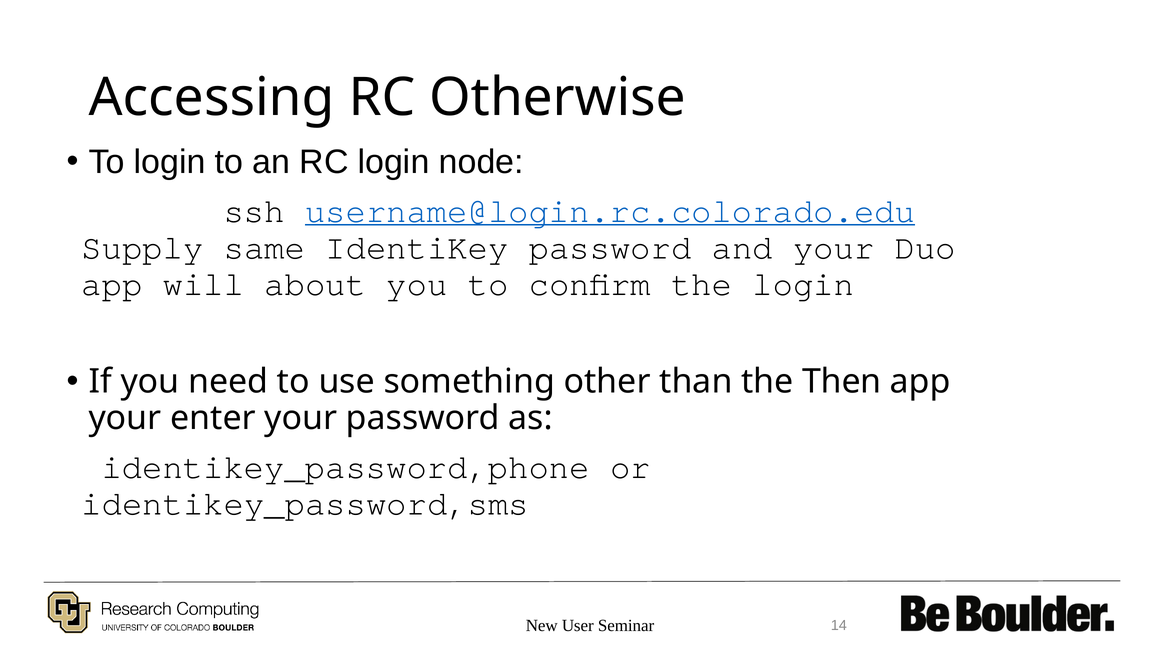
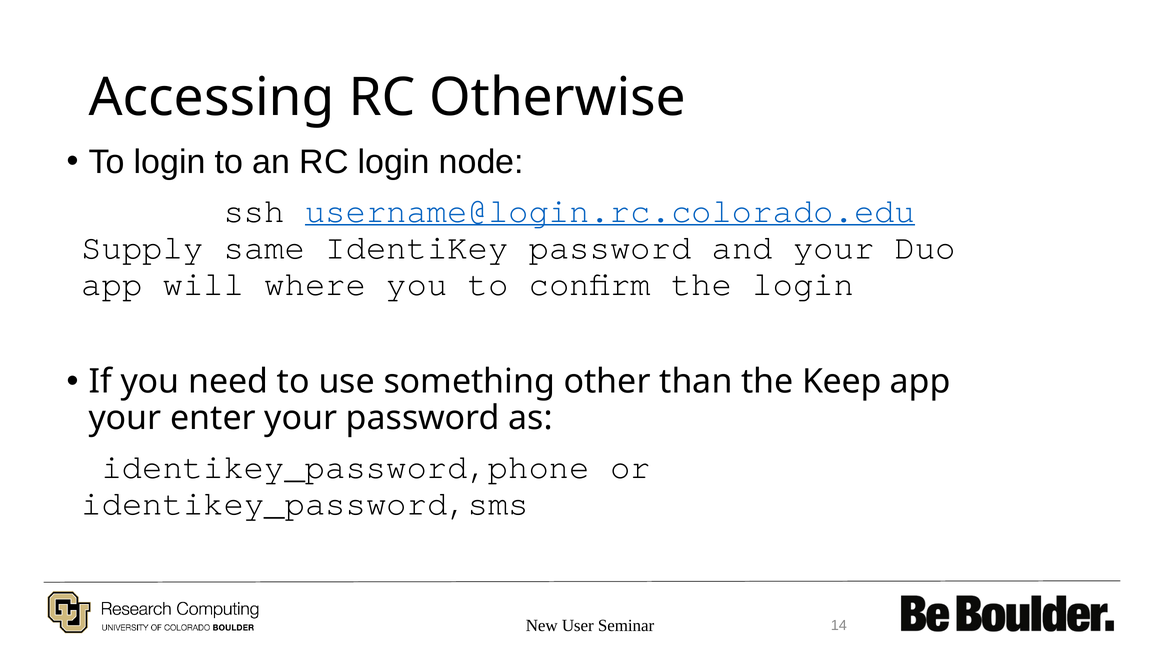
about: about -> where (315, 284)
Then: Then -> Keep (842, 381)
